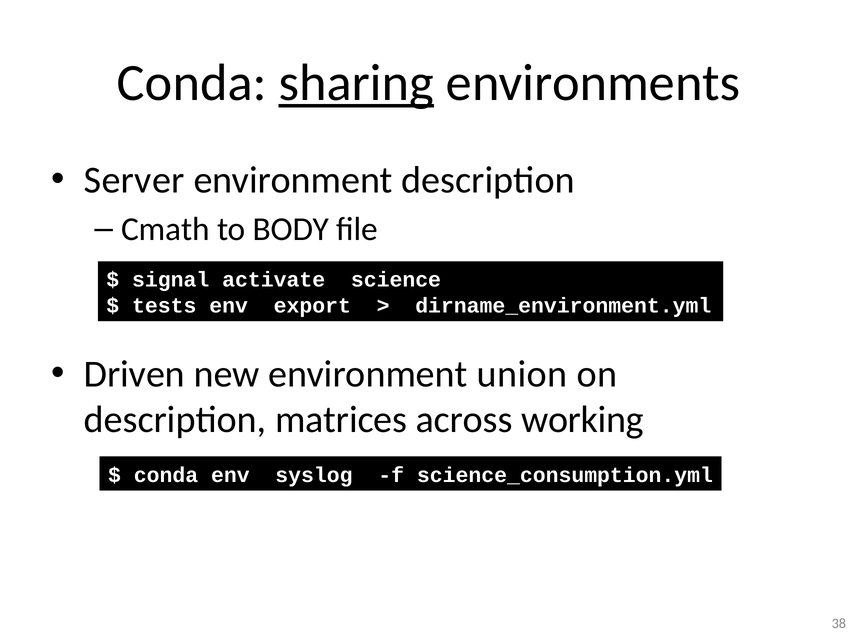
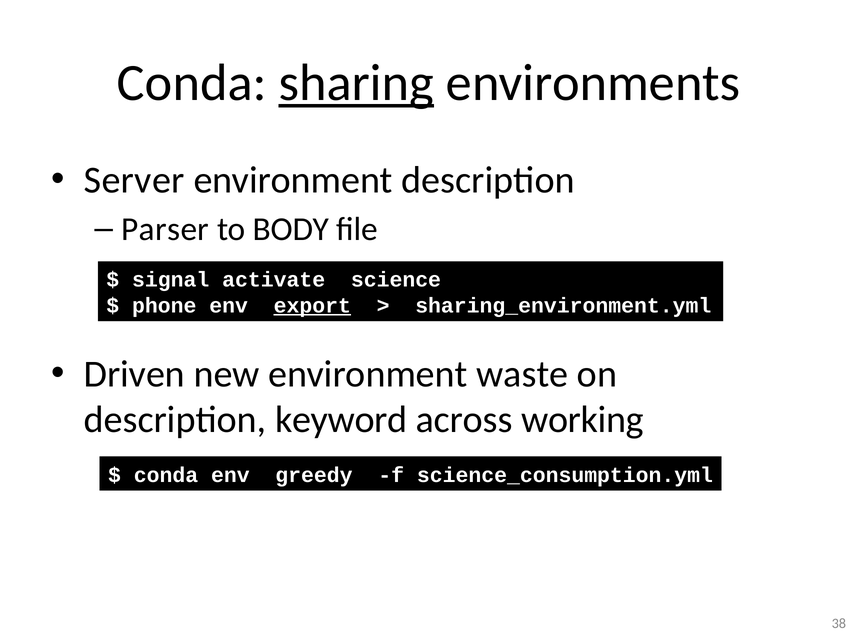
Cmath: Cmath -> Parser (165, 229)
tests: tests -> phone (164, 305)
export underline: none -> present (312, 305)
dirname_environment.yml: dirname_environment.yml -> sharing_environment.yml (563, 305)
union: union -> waste (522, 374)
matrices: matrices -> keyword (341, 419)
syslog: syslog -> greedy (314, 475)
